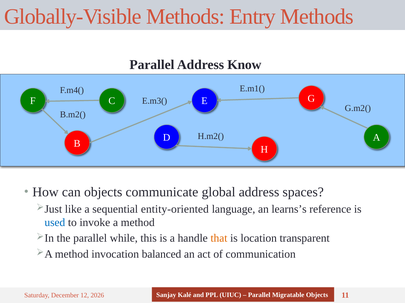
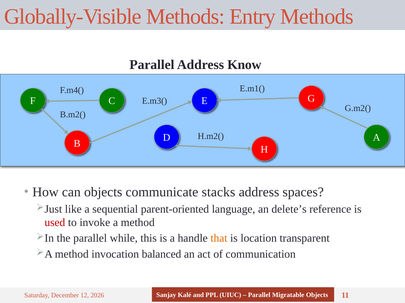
global: global -> stacks (218, 193)
entity-oriented: entity-oriented -> parent-oriented (175, 210)
learns’s: learns’s -> delete’s (289, 210)
used colour: blue -> red (55, 223)
